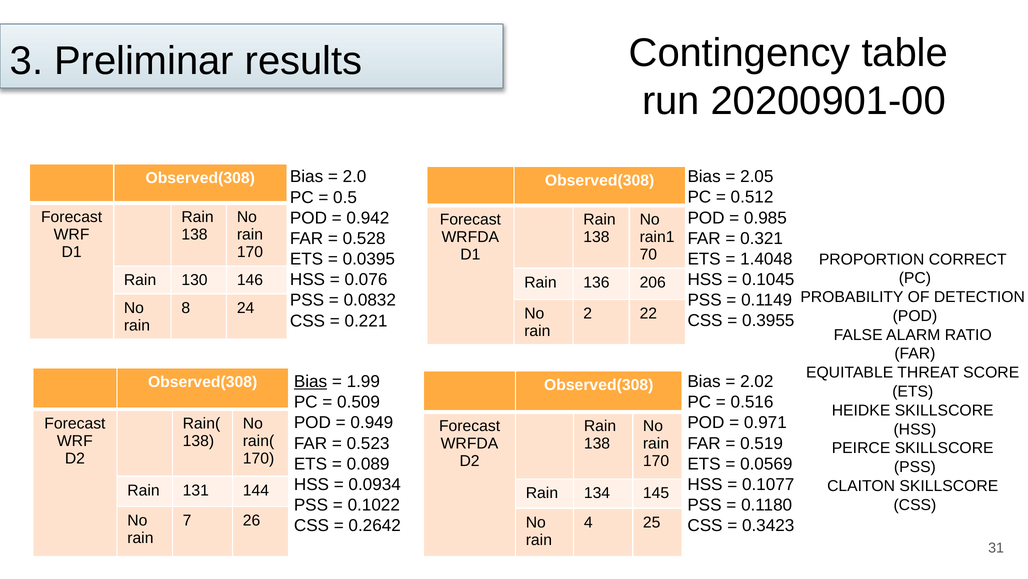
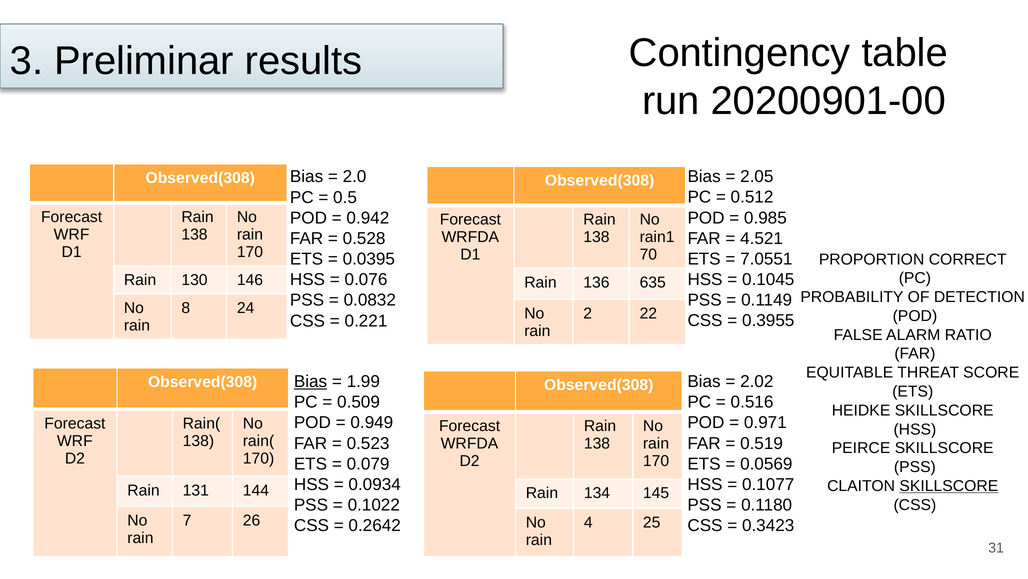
0.321: 0.321 -> 4.521 (762, 238)
1.4048: 1.4048 -> 7.0551 (766, 259)
206: 206 -> 635 (653, 282)
0.089: 0.089 -> 0.079 (368, 463)
SKILLSCORE underline: none -> present (949, 485)
